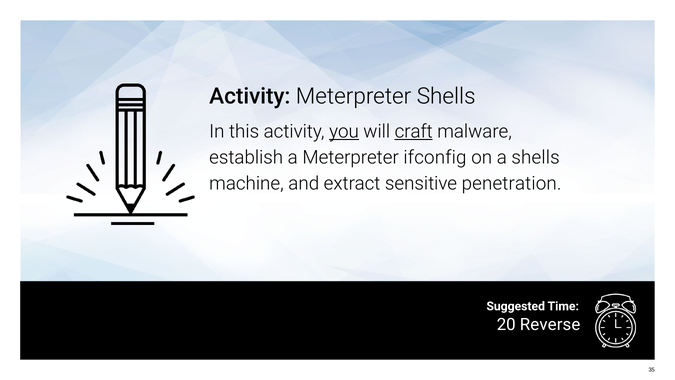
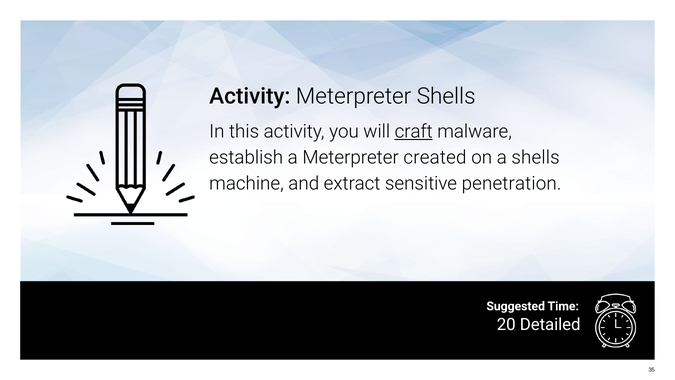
you underline: present -> none (344, 131)
ifconfig: ifconfig -> created (435, 157)
Reverse: Reverse -> Detailed (550, 325)
